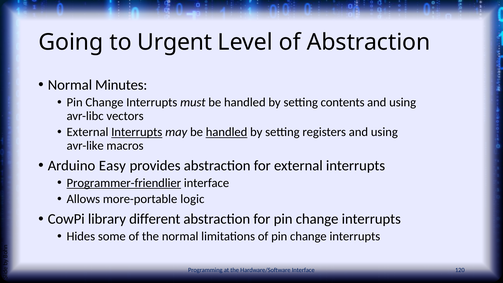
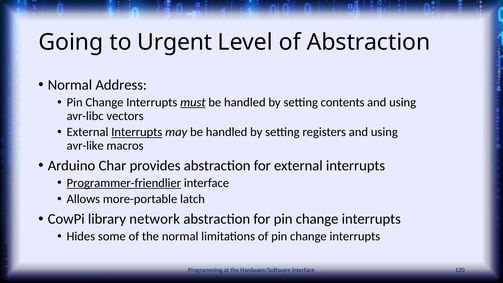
Minutes: Minutes -> Address (121, 85)
must underline: none -> present (193, 102)
handled underline: present -> none (227, 132)
Easy: Easy -> Char (112, 166)
logic: logic -> latch (192, 199)
different: different -> network (155, 219)
